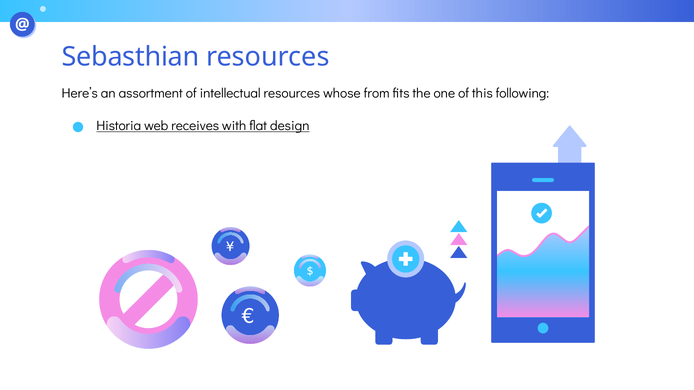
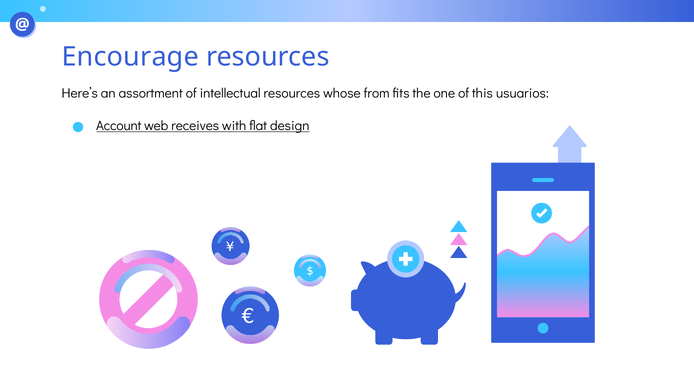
Sebasthian: Sebasthian -> Encourage (130, 57)
following: following -> usuarios (522, 94)
Historia: Historia -> Account (119, 126)
